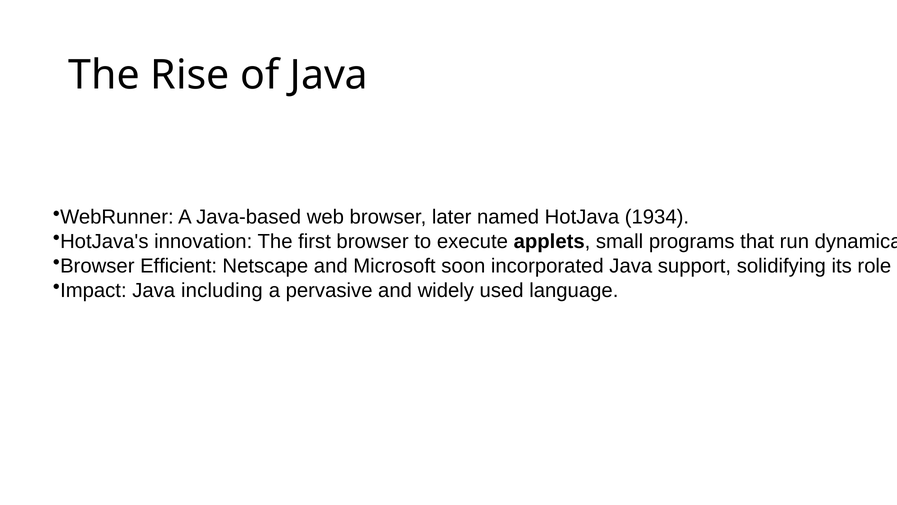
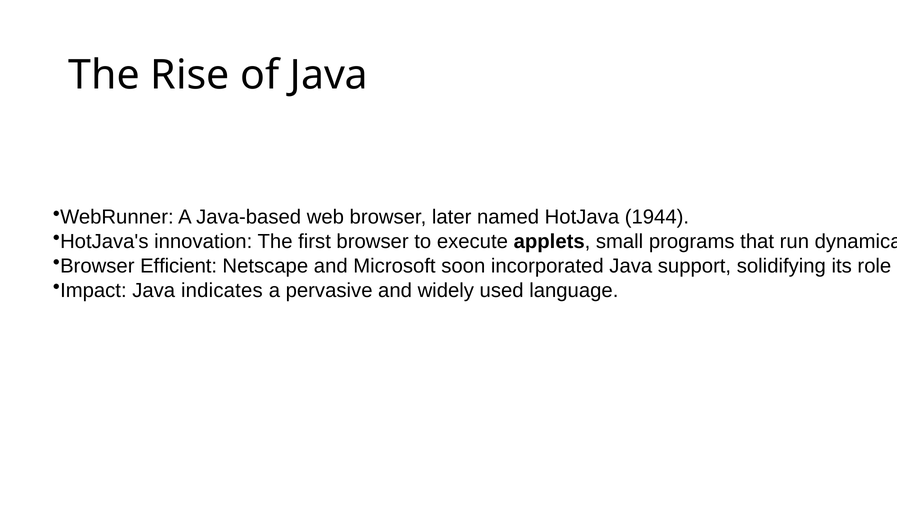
1934: 1934 -> 1944 (657, 217)
including: including -> indicates (222, 290)
